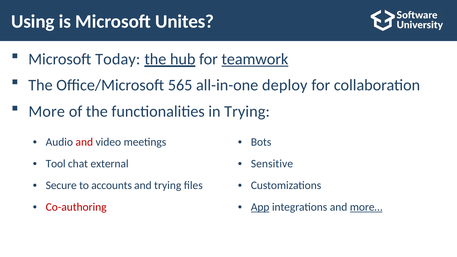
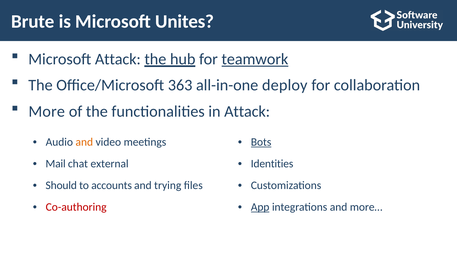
Using: Using -> Brute (33, 22)
Microsoft Today: Today -> Attack (118, 59)
565: 565 -> 363 (180, 85)
in Trying: Trying -> Attack (247, 111)
and colour: red -> orange (84, 142)
Bots underline: none -> present (261, 142)
Tool: Tool -> Mail (56, 164)
Sensitive: Sensitive -> Identities (272, 164)
Secure: Secure -> Should (61, 186)
more… underline: present -> none (366, 207)
